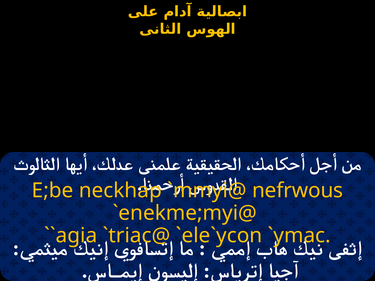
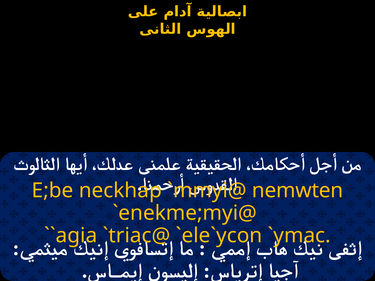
nefrwous: nefrwous -> nemwten (298, 191)
